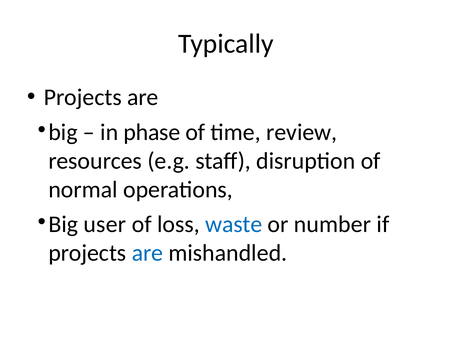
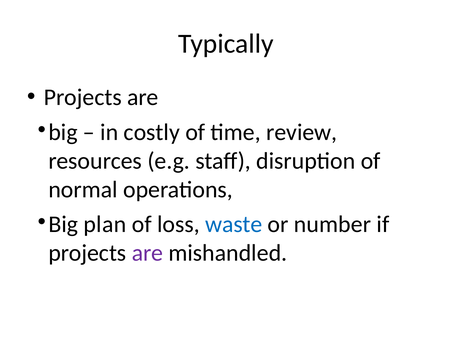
phase: phase -> costly (152, 132)
user: user -> plan (105, 224)
are colour: blue -> purple (147, 253)
